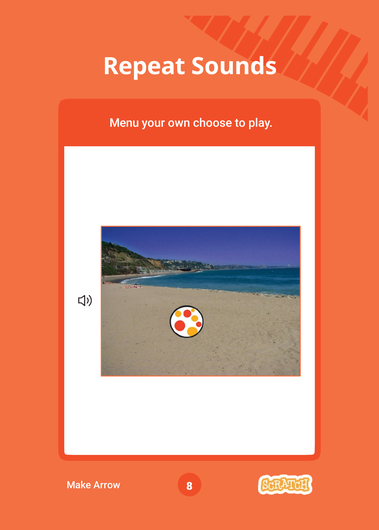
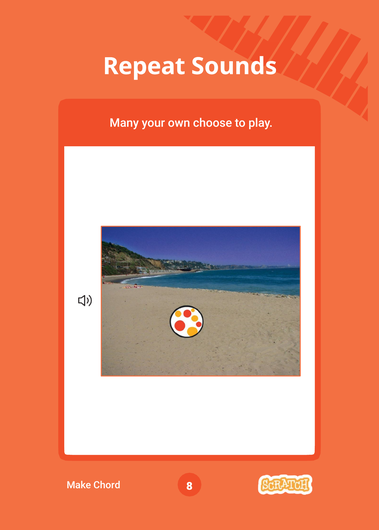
Menu: Menu -> Many (124, 123)
Arrow: Arrow -> Chord (107, 486)
